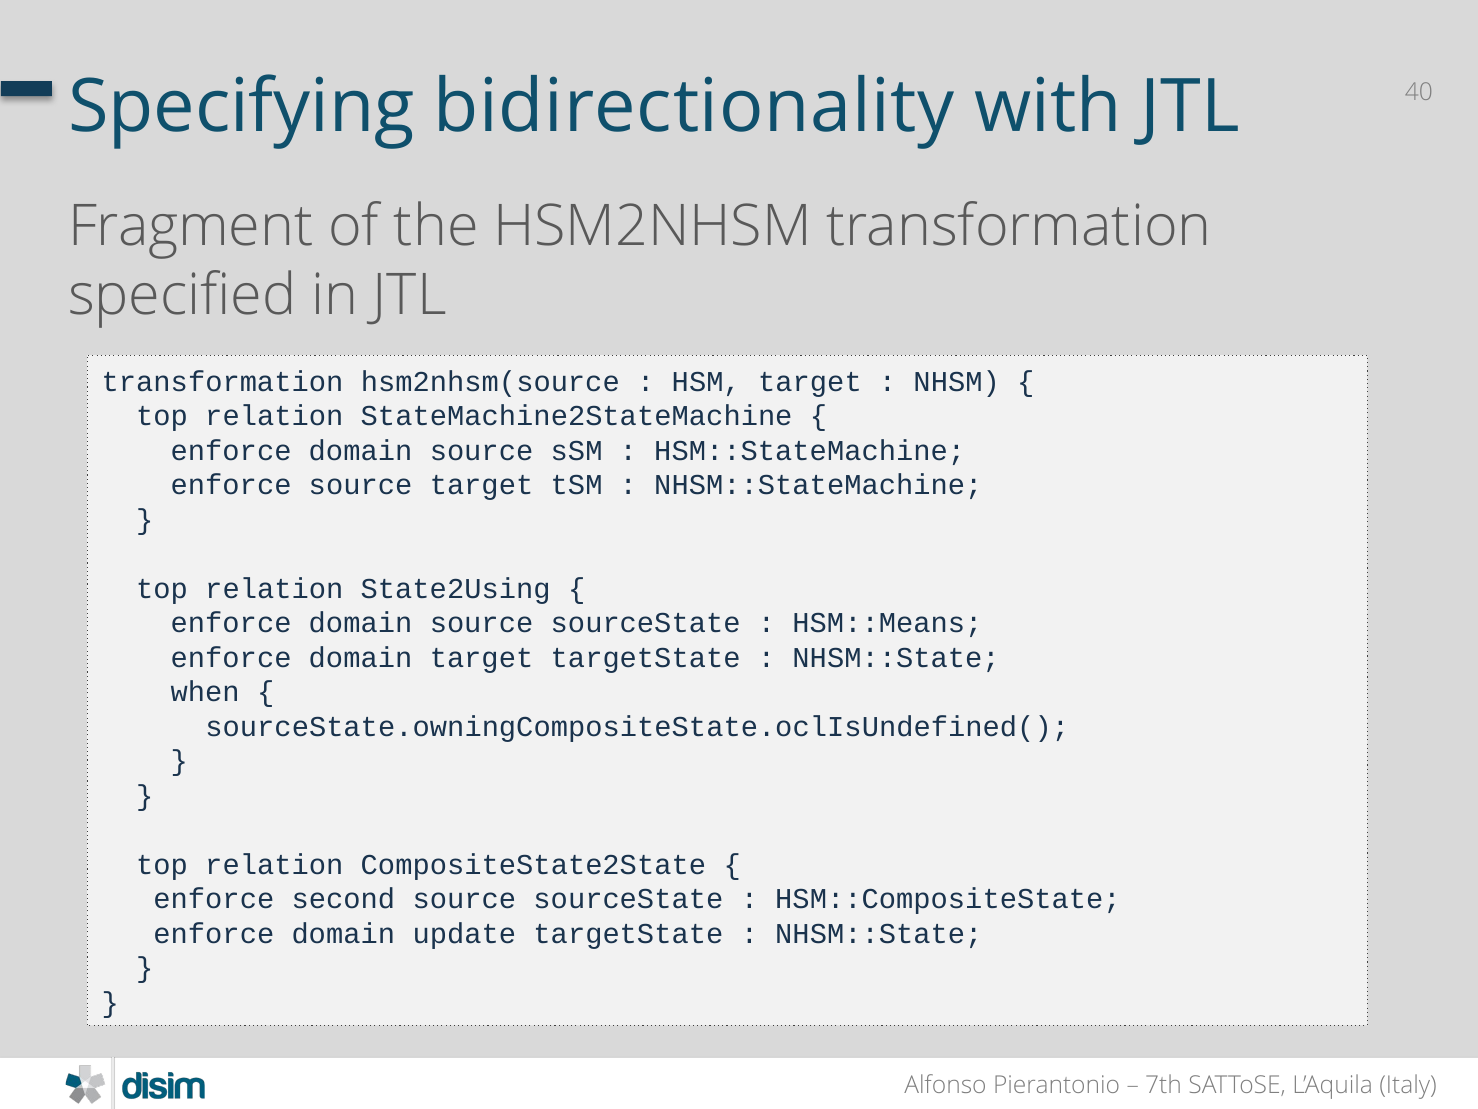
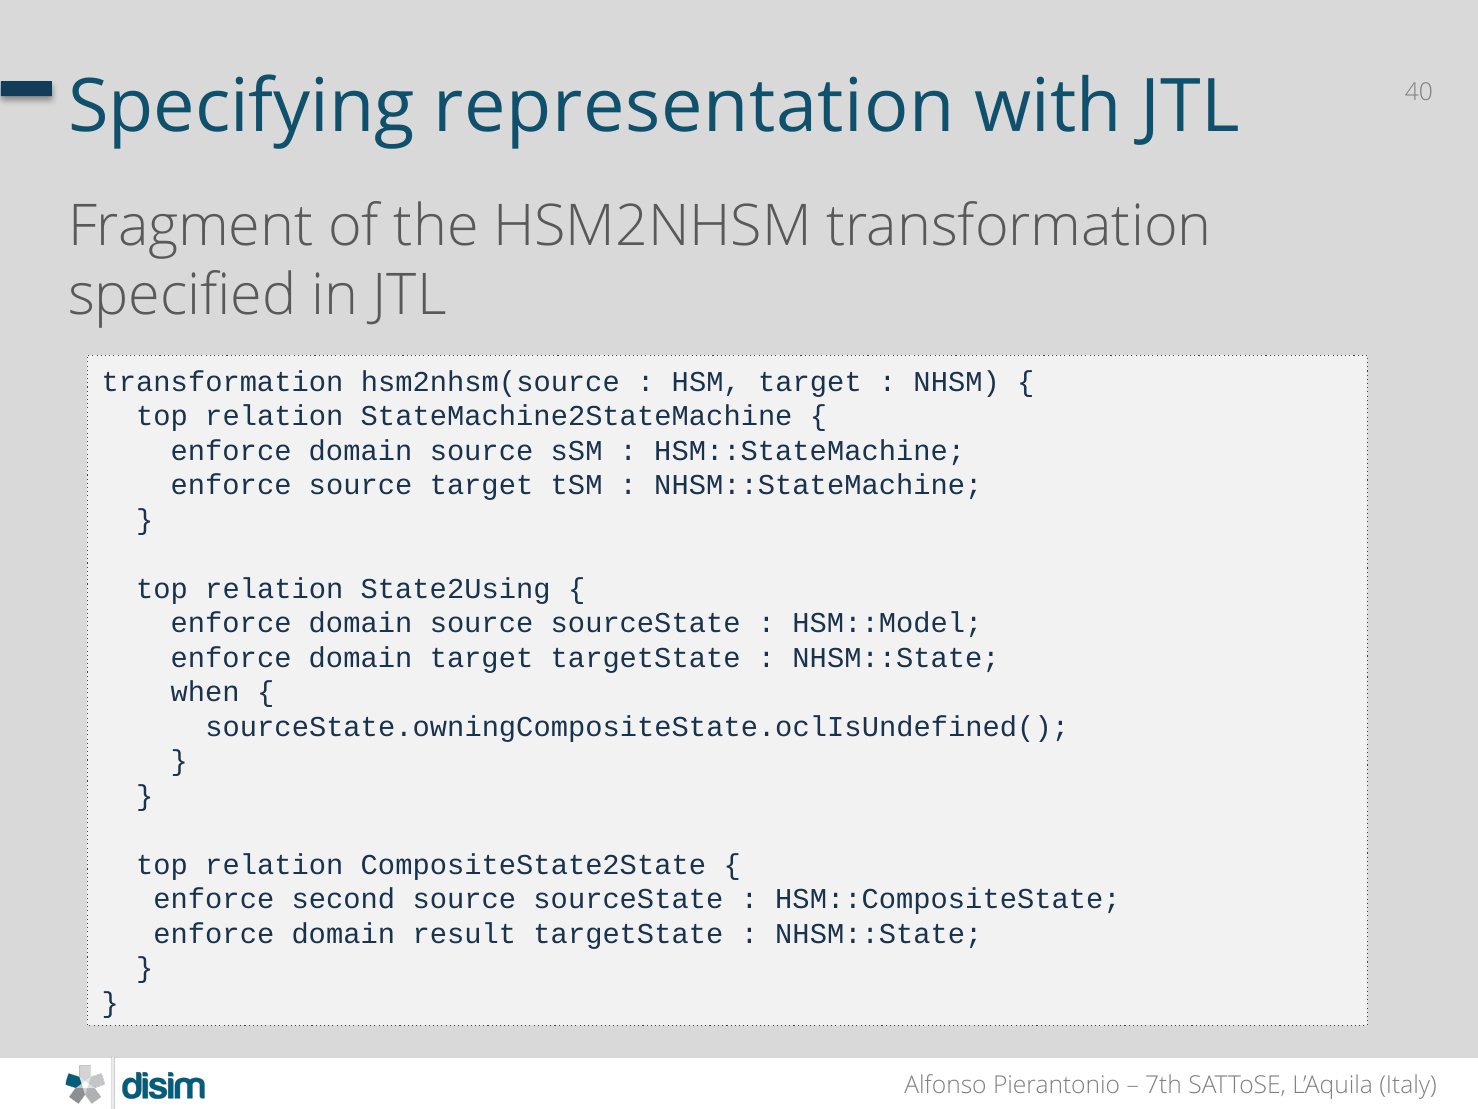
bidirectionality: bidirectionality -> representation (694, 107)
HSM::Means: HSM::Means -> HSM::Model (887, 623)
update: update -> result (464, 934)
